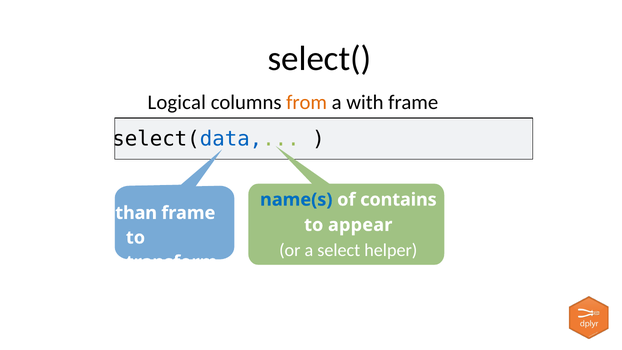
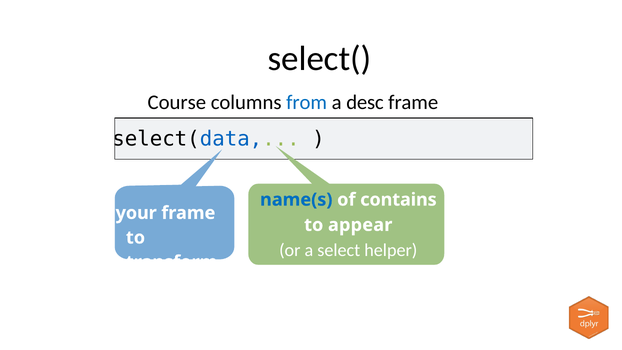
Logical: Logical -> Course (177, 102)
from colour: orange -> blue (307, 102)
with: with -> desc (365, 102)
than: than -> your (136, 213)
